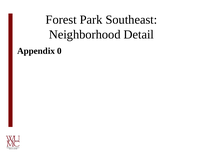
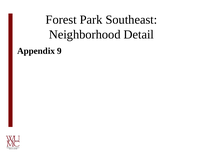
0: 0 -> 9 (59, 51)
